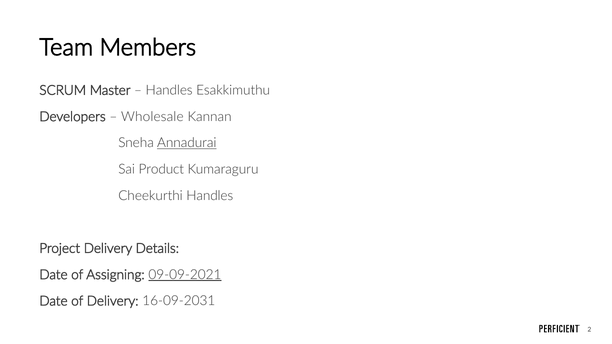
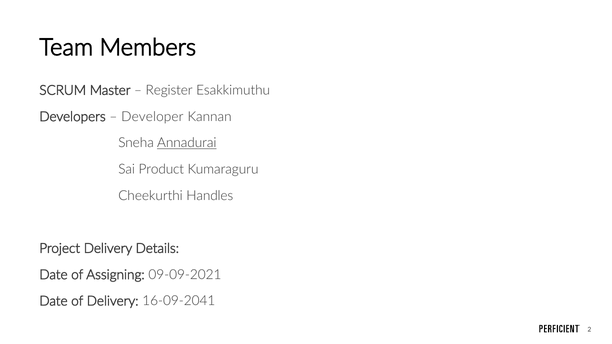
Handles: Handles -> Register (169, 90)
Wholesale: Wholesale -> Developer (152, 117)
09-09-2021 underline: present -> none (185, 275)
16-09-2031: 16-09-2031 -> 16-09-2041 (179, 301)
